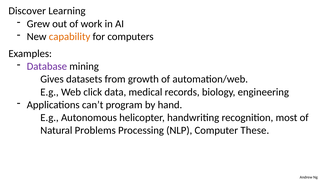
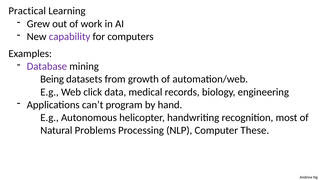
Discover: Discover -> Practical (27, 11)
capability colour: orange -> purple (70, 36)
Gives: Gives -> Being (52, 79)
